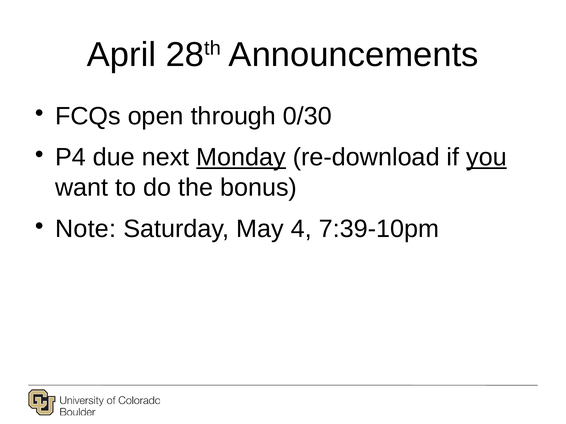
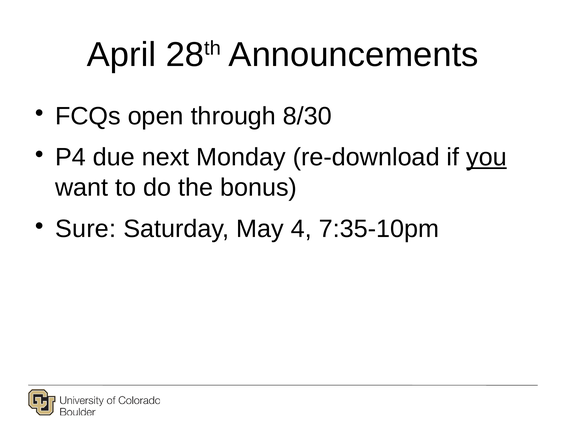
0/30: 0/30 -> 8/30 (307, 116)
Monday underline: present -> none (241, 158)
Note: Note -> Sure (86, 229)
7:39-10pm: 7:39-10pm -> 7:35-10pm (379, 229)
